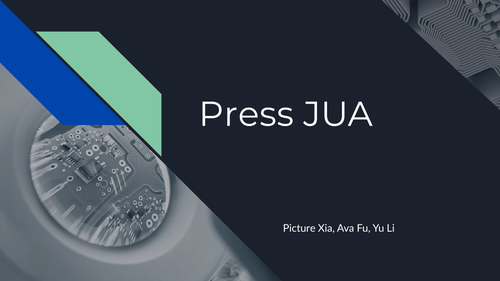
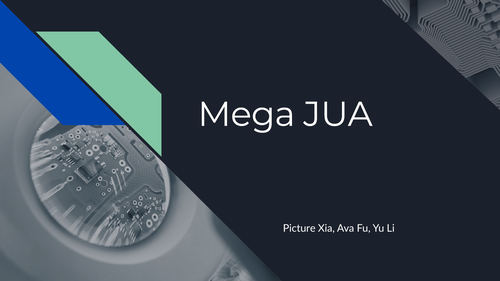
Press: Press -> Mega (246, 115)
